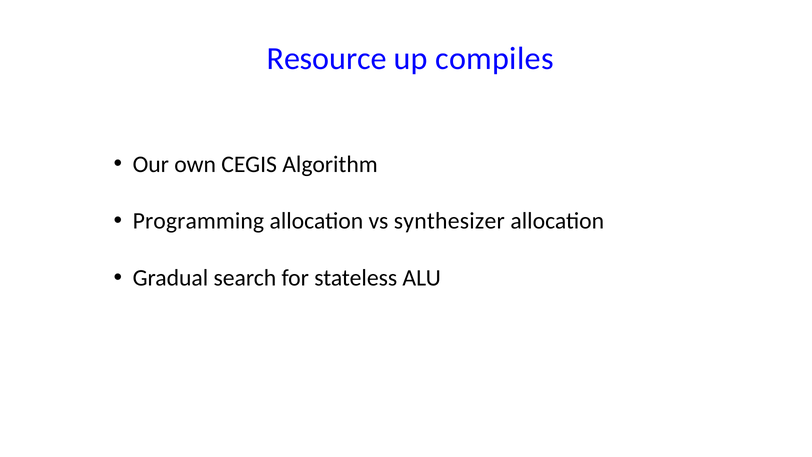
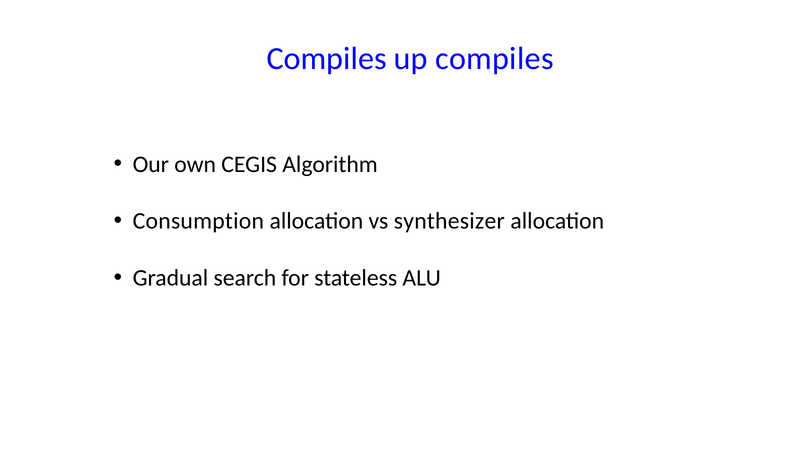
Resource: Resource -> Compiles (327, 59)
Programming: Programming -> Consumption (198, 221)
